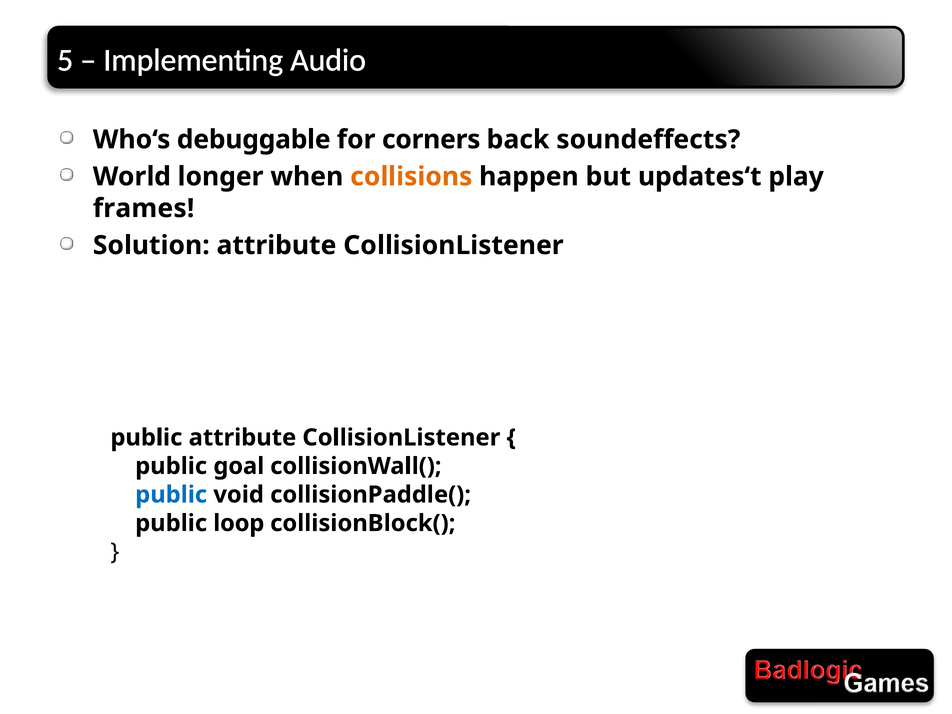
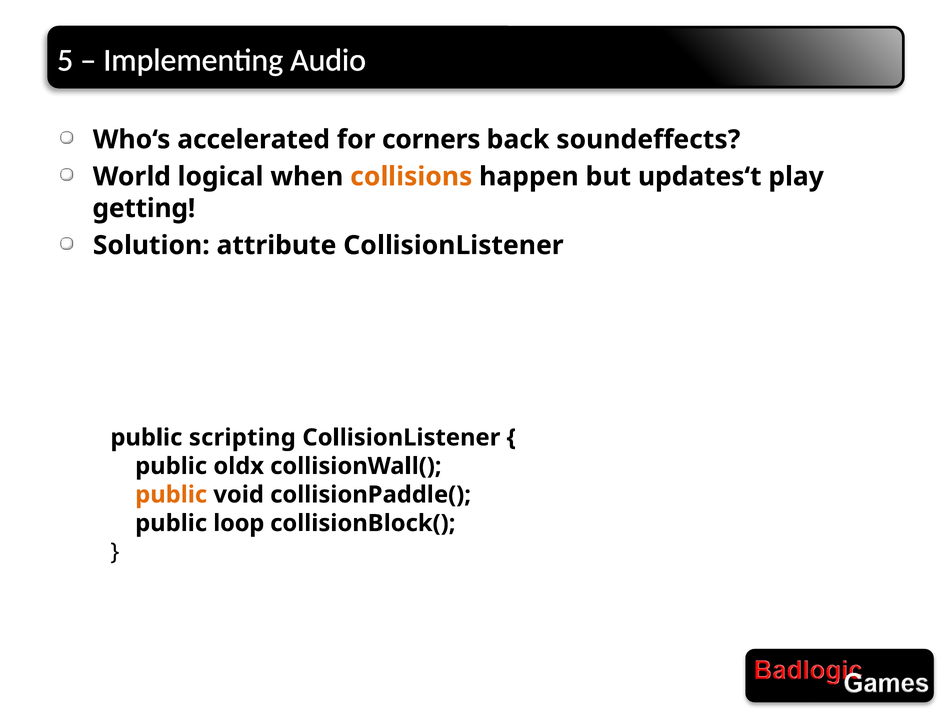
debuggable: debuggable -> accelerated (254, 140)
longer: longer -> logical (221, 177)
frames: frames -> getting (144, 208)
public attribute: attribute -> scripting (242, 438)
goal: goal -> oldx (239, 466)
public colour: blue -> orange (171, 495)
